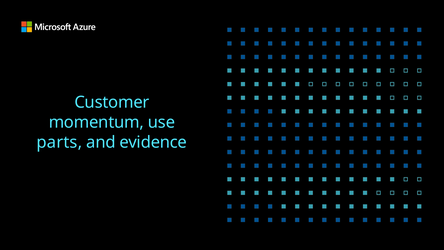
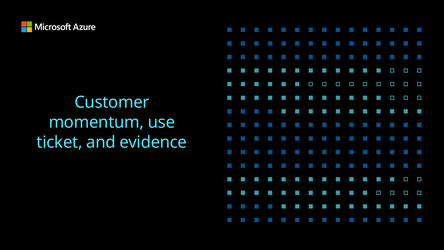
parts: parts -> ticket (60, 142)
